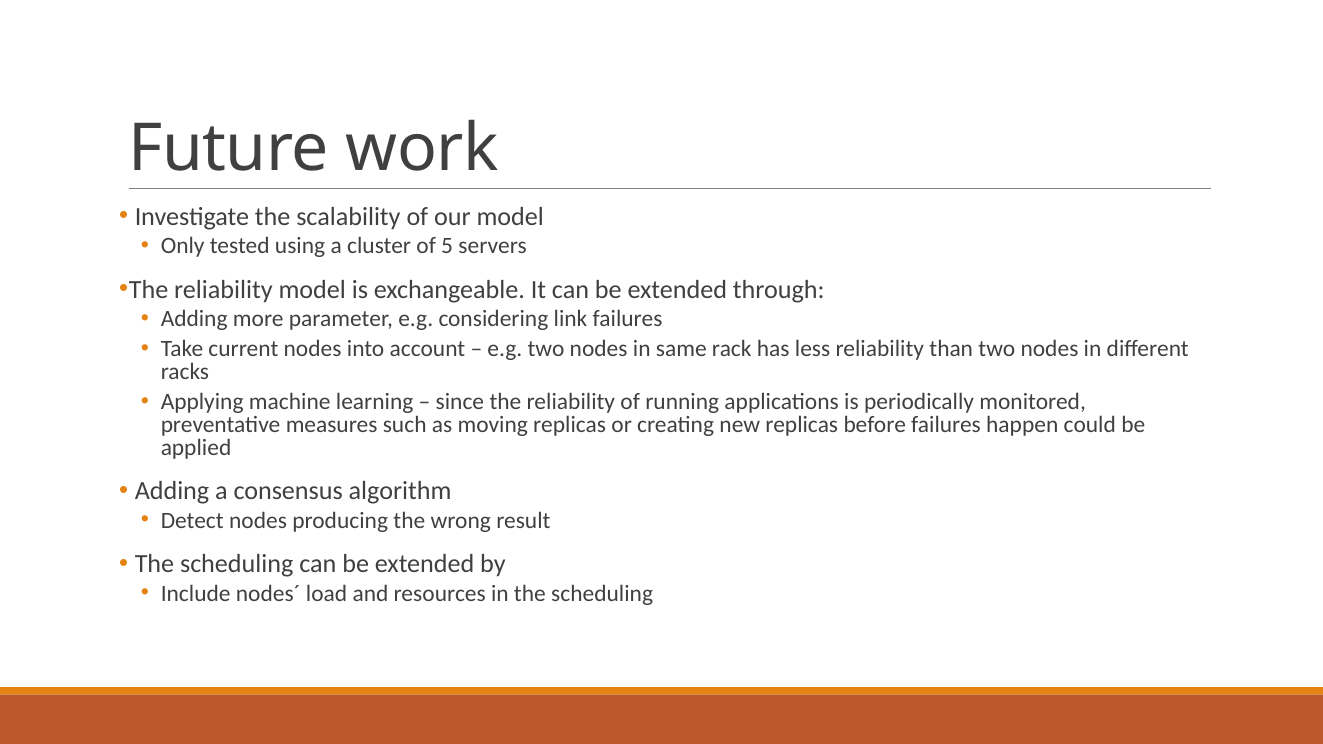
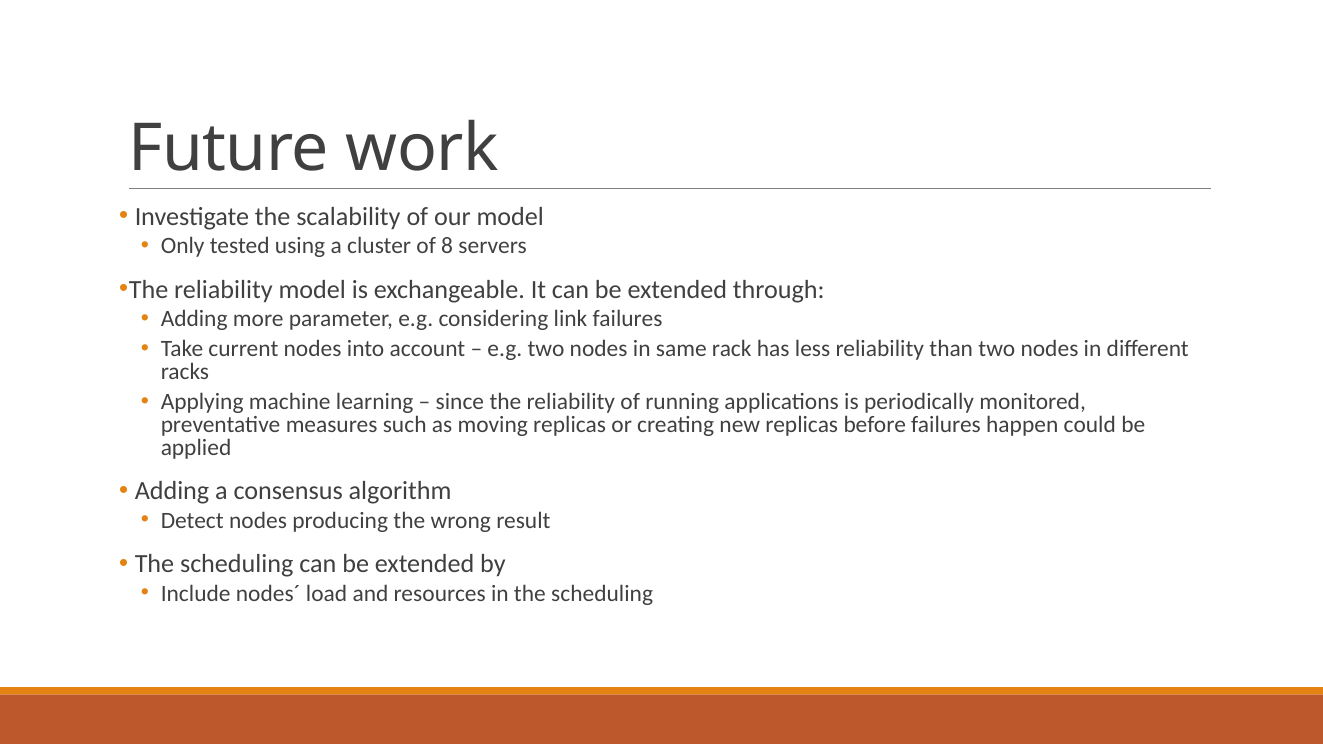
5: 5 -> 8 (447, 246)
